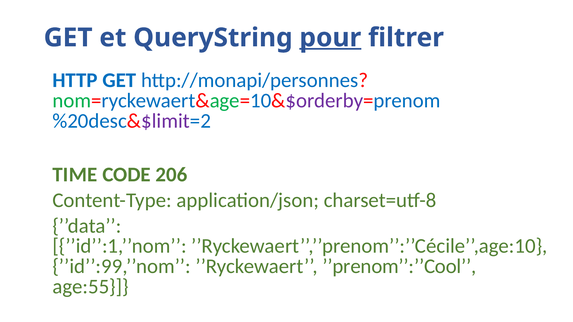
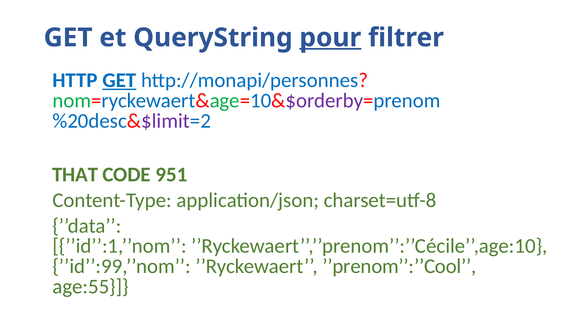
GET underline: none -> present (119, 81)
TIME: TIME -> THAT (75, 175)
206: 206 -> 951 (171, 175)
